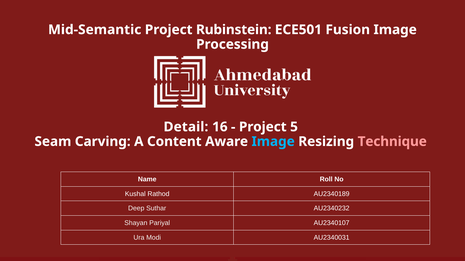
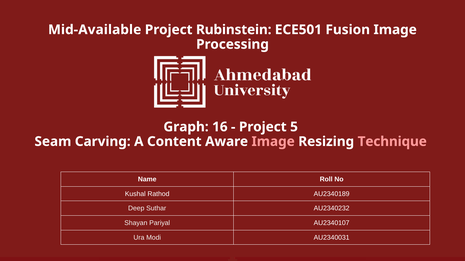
Mid-Semantic: Mid-Semantic -> Mid-Available (95, 30)
Detail: Detail -> Graph (186, 127)
Image colour: light blue -> pink (273, 142)
